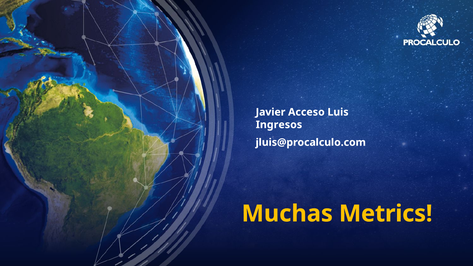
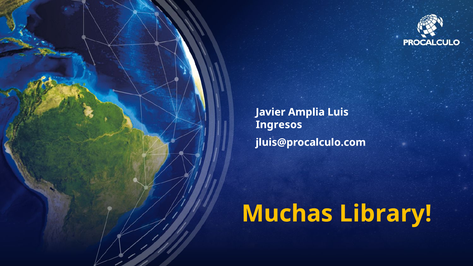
Acceso: Acceso -> Amplia (306, 112)
Metrics: Metrics -> Library (385, 214)
